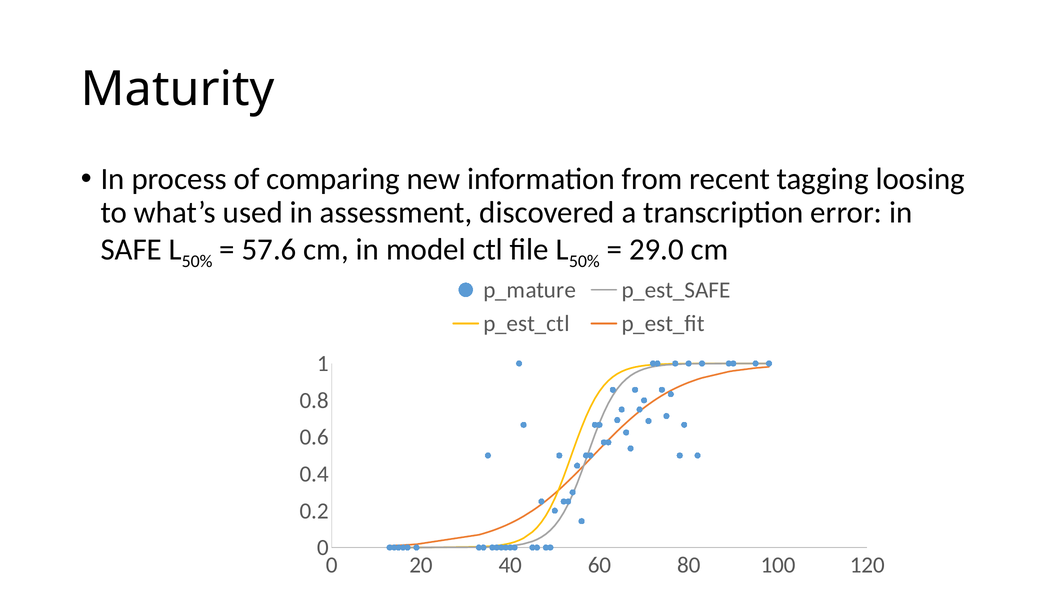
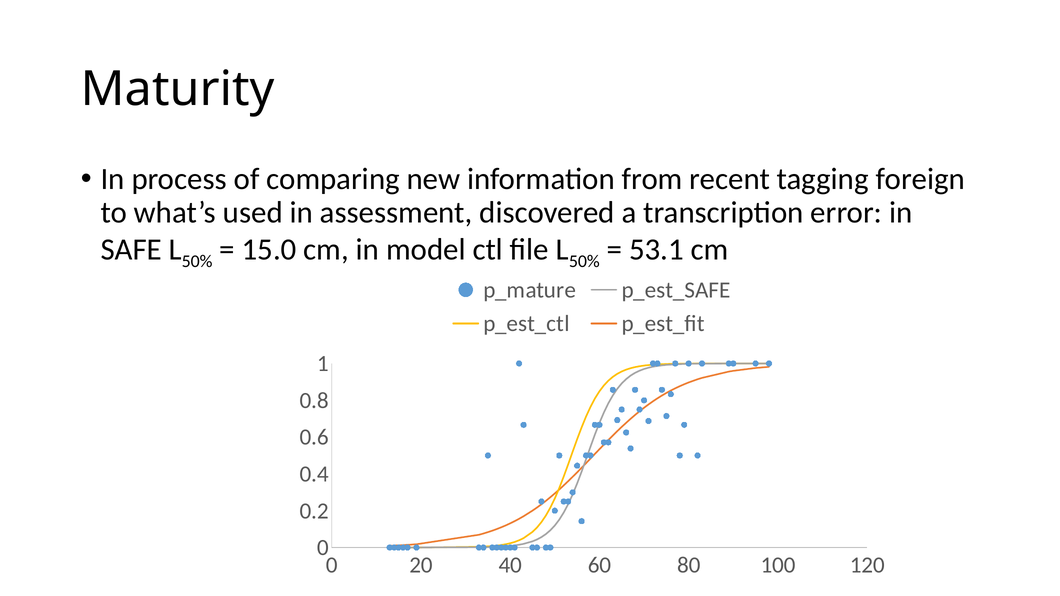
loosing: loosing -> foreign (920, 179)
57.6: 57.6 -> 15.0 (269, 250)
29.0: 29.0 -> 53.1 (656, 250)
